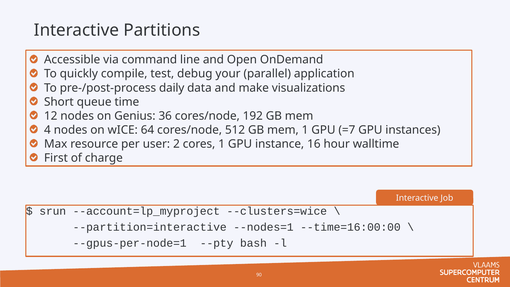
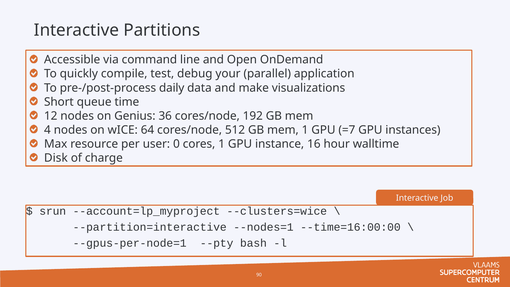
2: 2 -> 0 (176, 144)
First: First -> Disk (56, 158)
